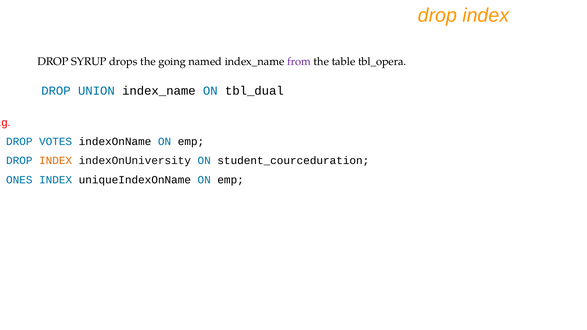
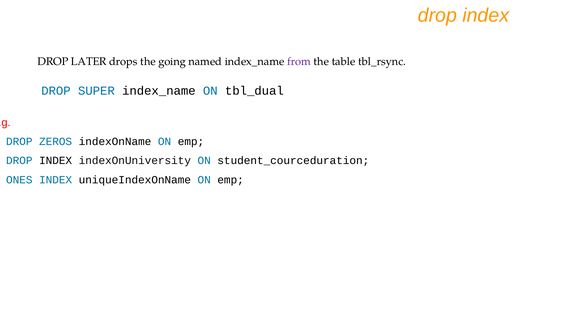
SYRUP: SYRUP -> LATER (89, 62)
tbl_opera: tbl_opera -> tbl_rsync (382, 62)
UNION: UNION -> SUPER (96, 91)
VOTES: VOTES -> ZEROS (56, 142)
INDEX colour: orange -> black (56, 161)
